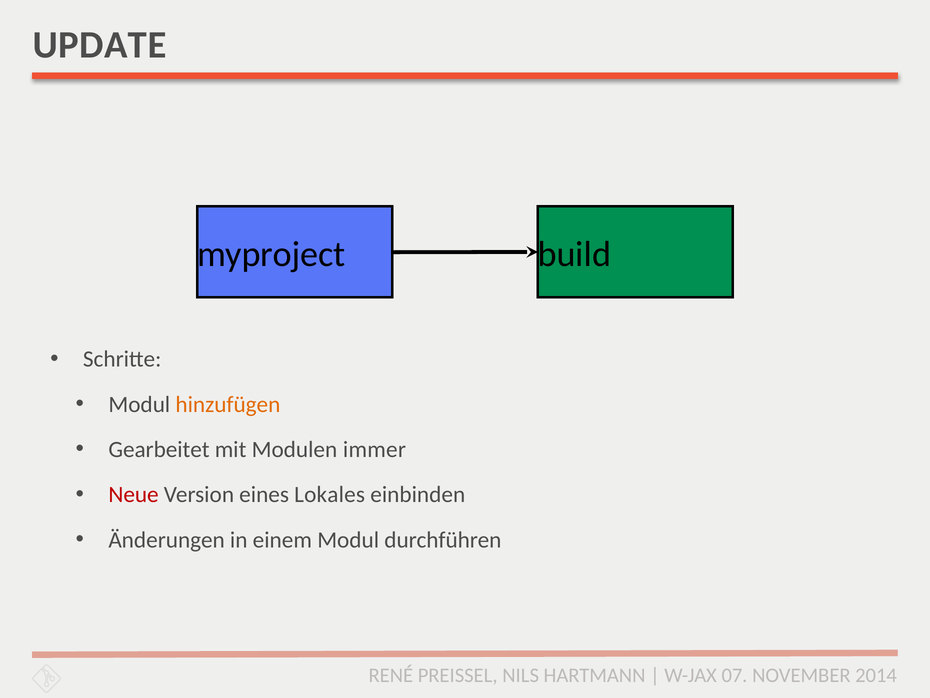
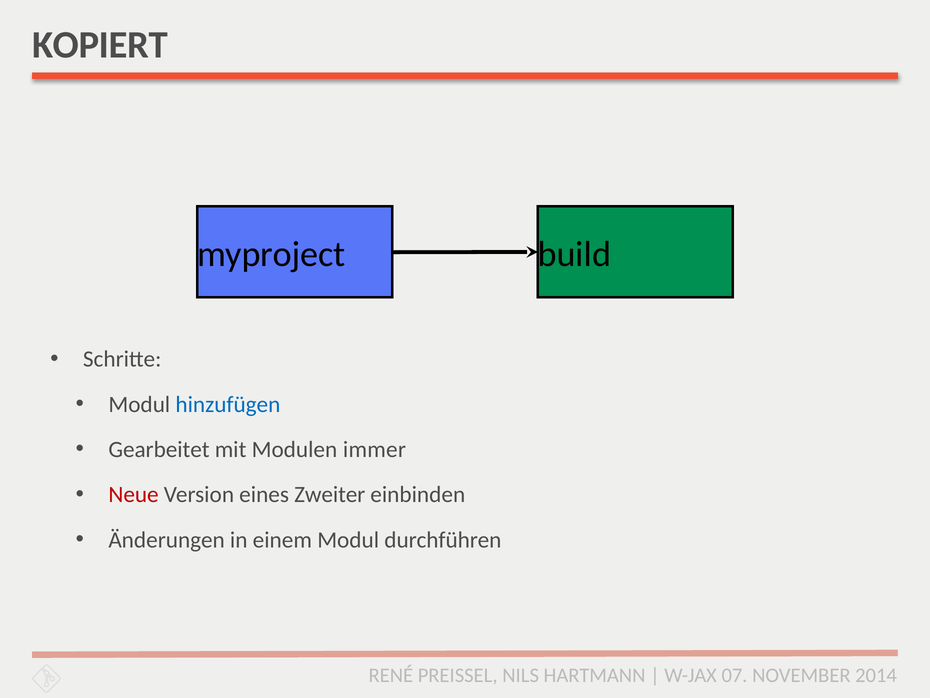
UPDATE: UPDATE -> KOPIERT (100, 45)
hinzufügen colour: orange -> blue (228, 404)
Lokales: Lokales -> Zweiter (330, 494)
